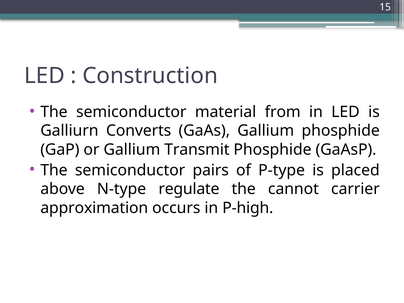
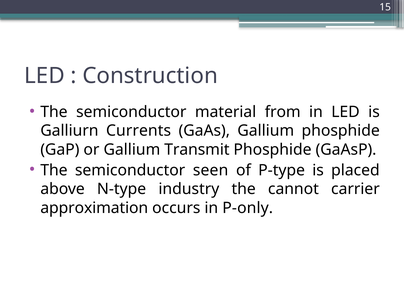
Converts: Converts -> Currents (139, 131)
pairs: pairs -> seen (211, 170)
regulate: regulate -> industry (189, 189)
P-high: P-high -> P-only (248, 208)
